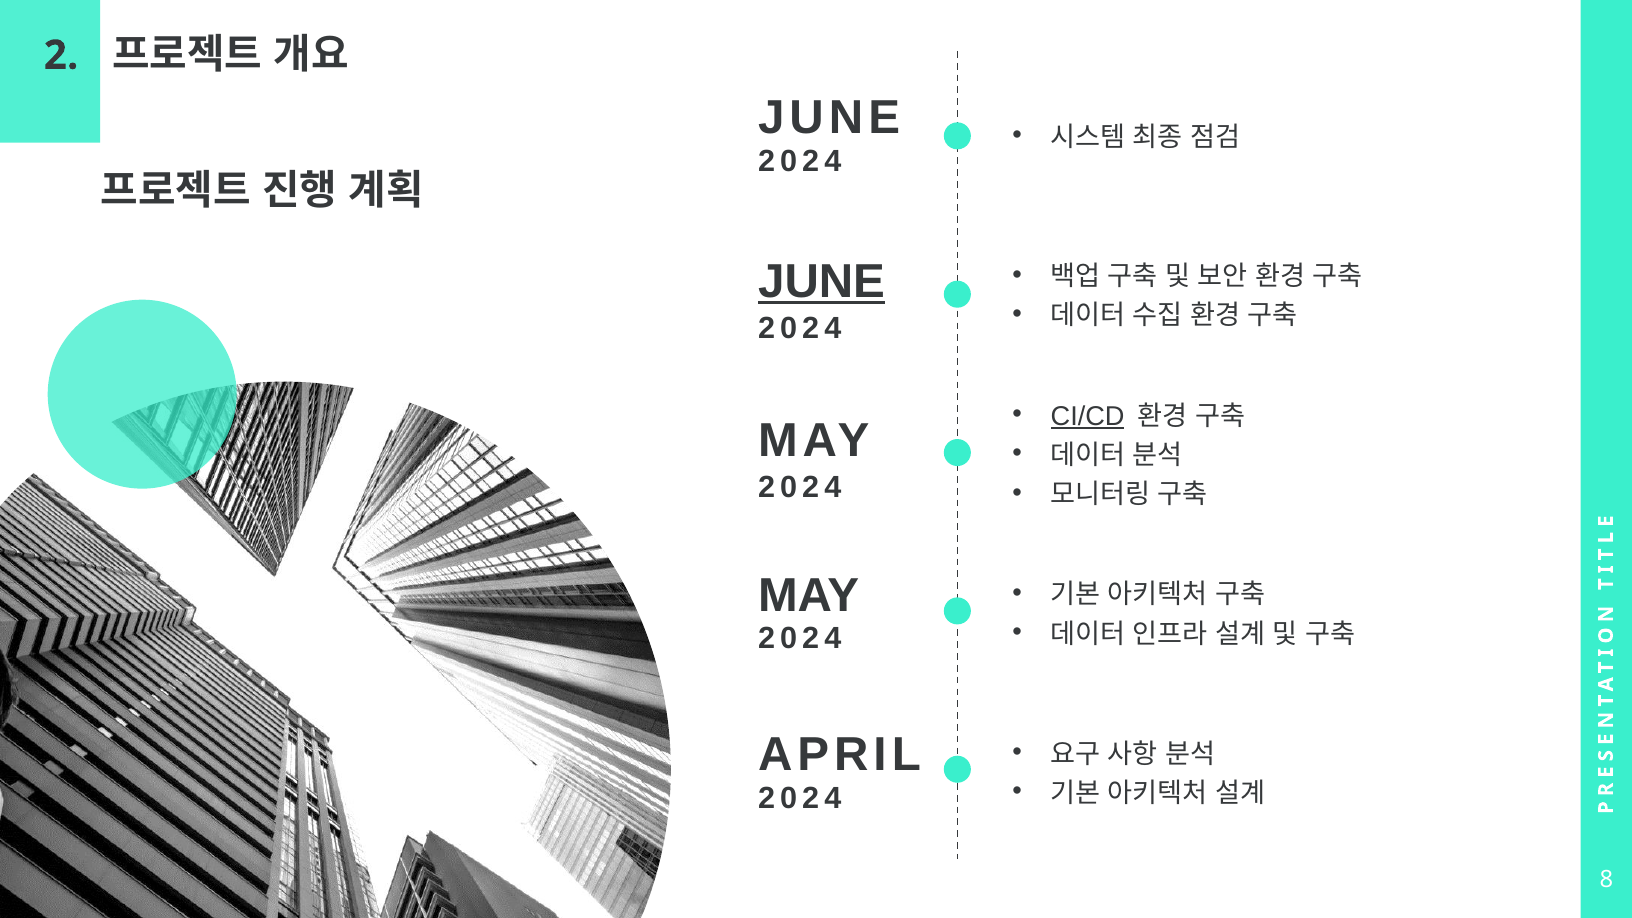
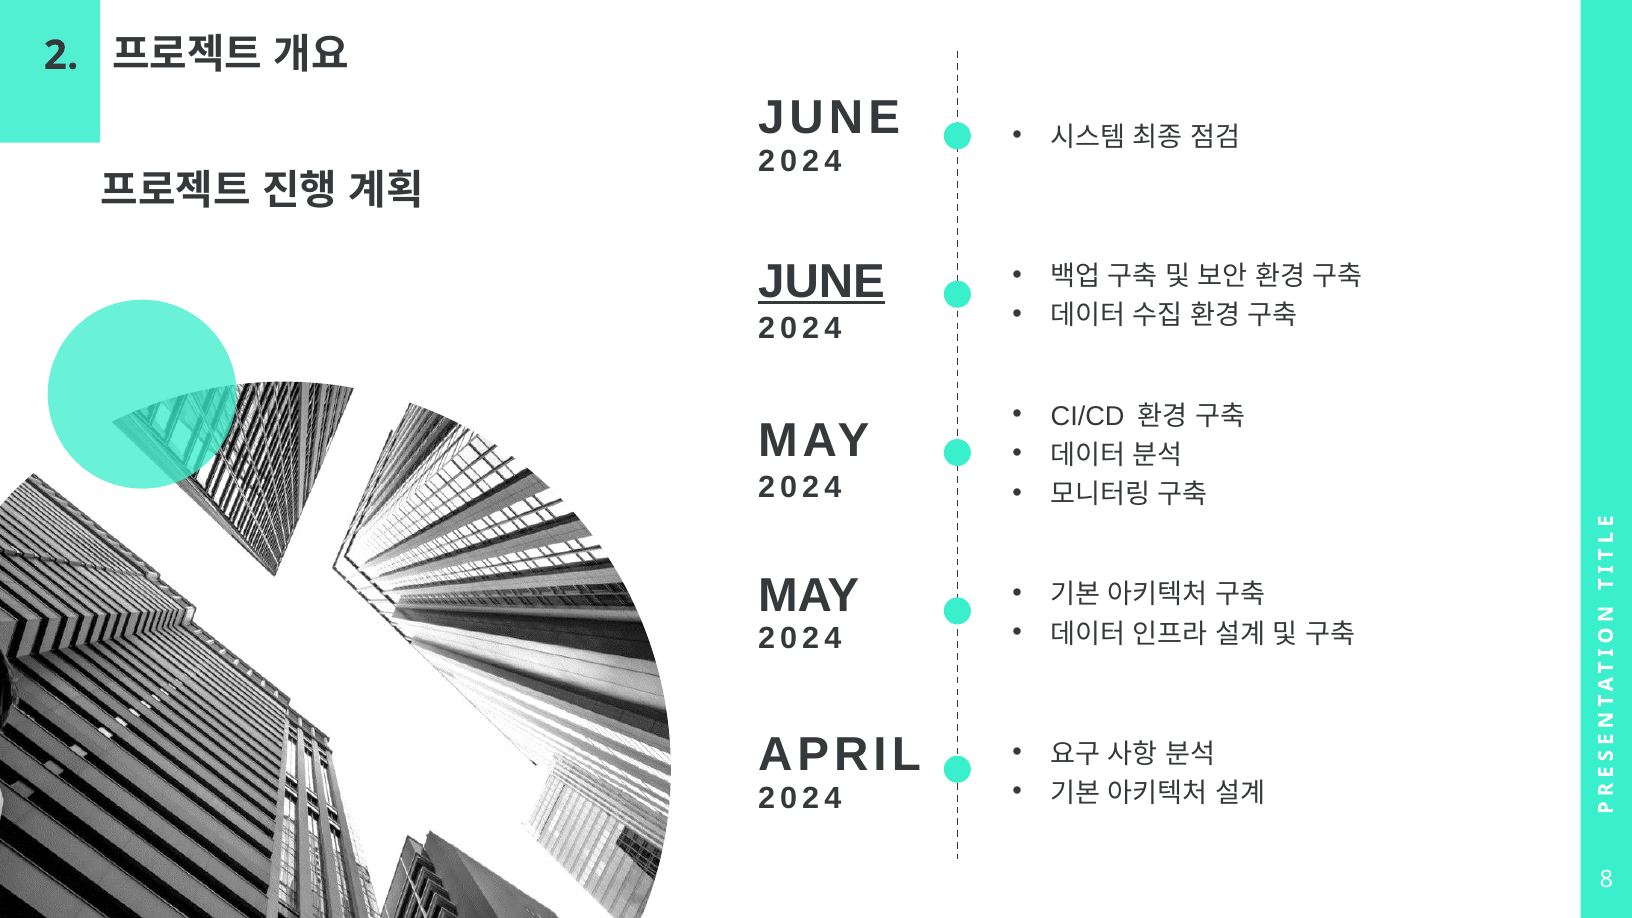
CI/CD underline: present -> none (1088, 416)
